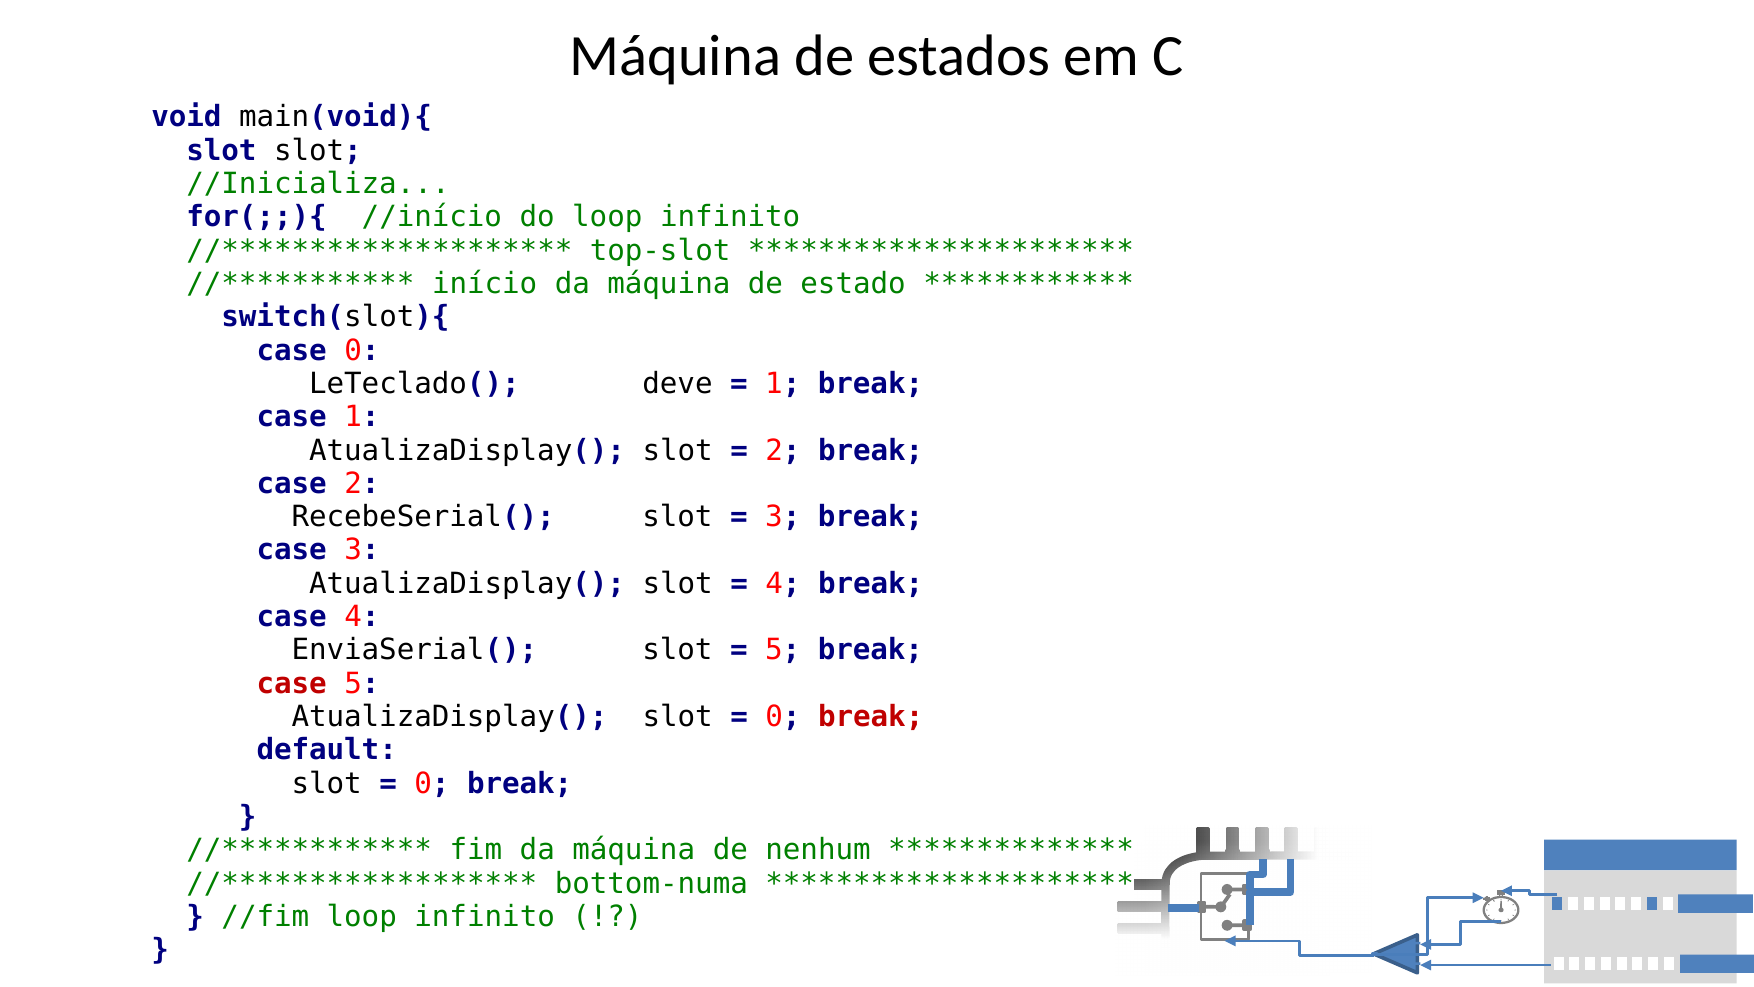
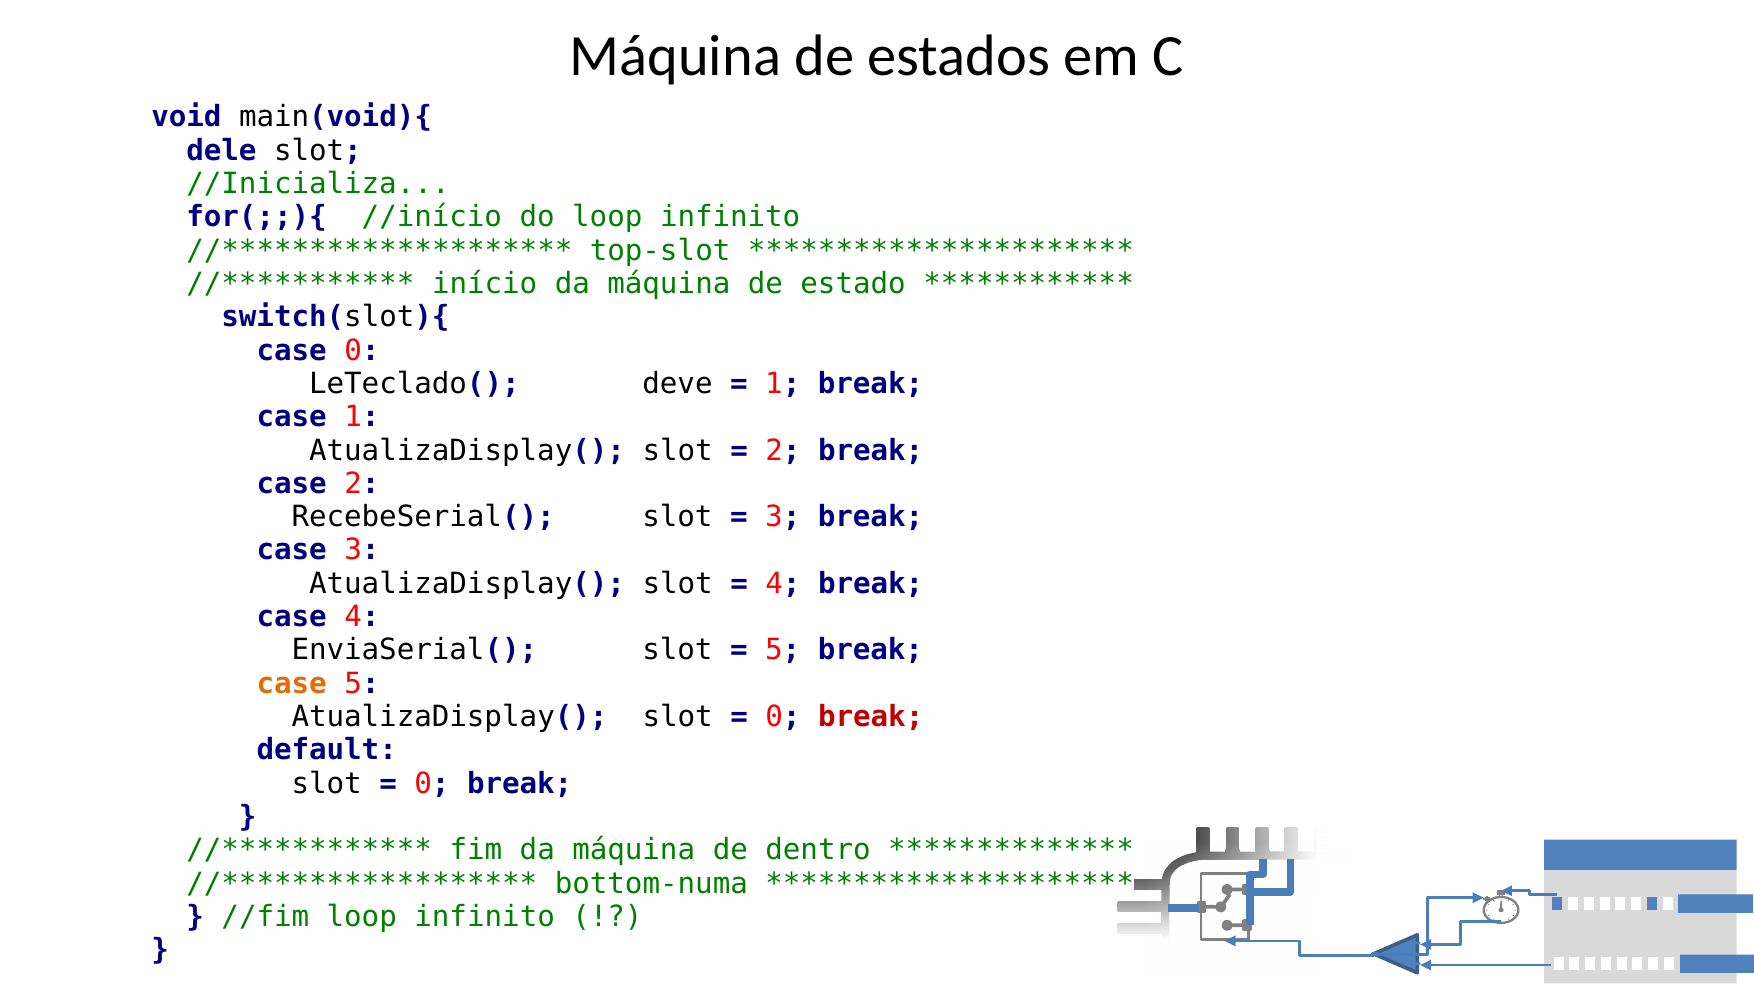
slot: slot -> dele (221, 150)
case colour: red -> orange (292, 683)
nenhum: nenhum -> dentro (818, 850)
